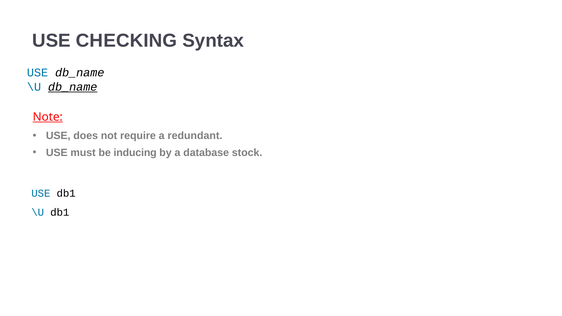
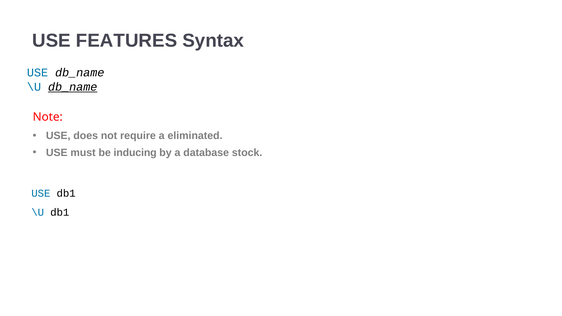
CHECKING: CHECKING -> FEATURES (127, 41)
Note underline: present -> none (48, 117)
redundant: redundant -> eliminated (195, 136)
